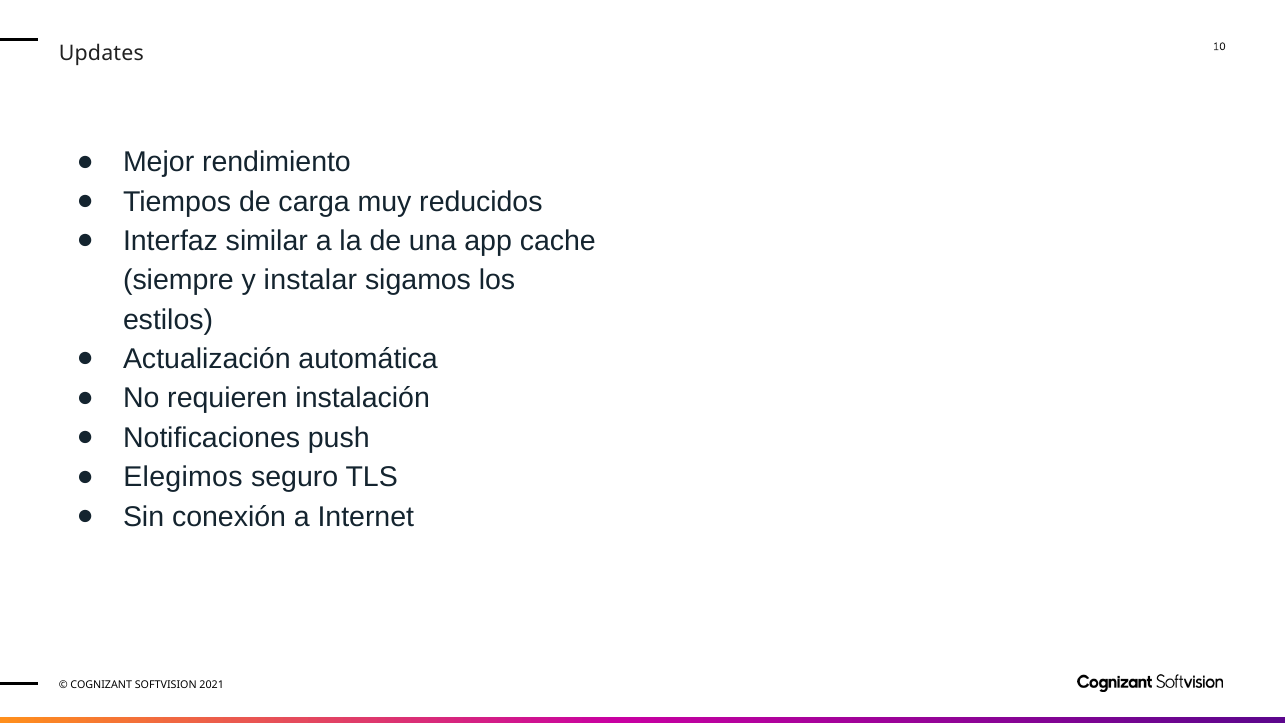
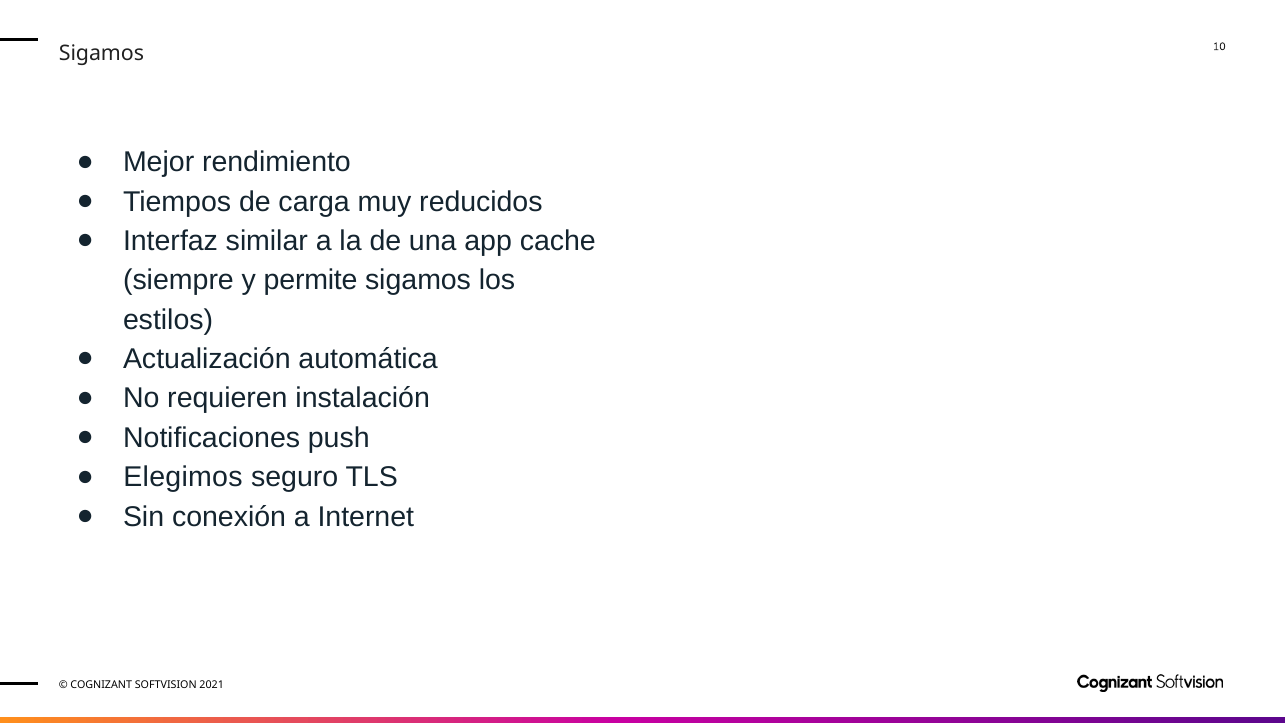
Updates: Updates -> Sigamos (101, 53)
instalar: instalar -> permite (311, 280)
